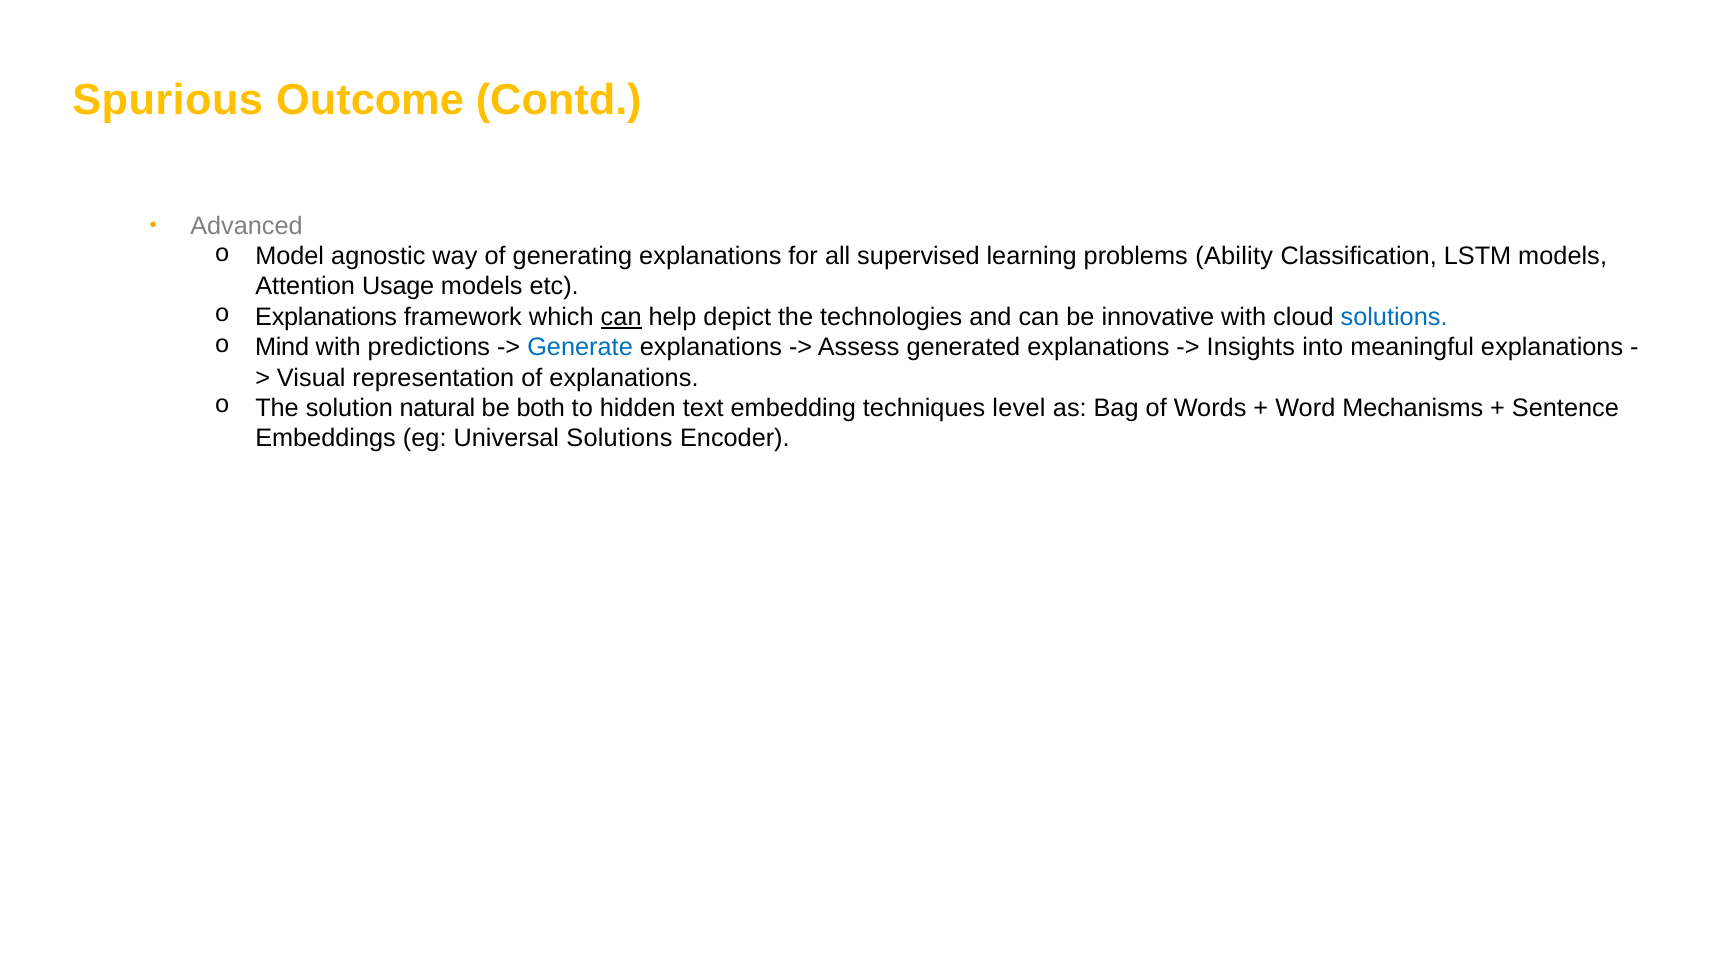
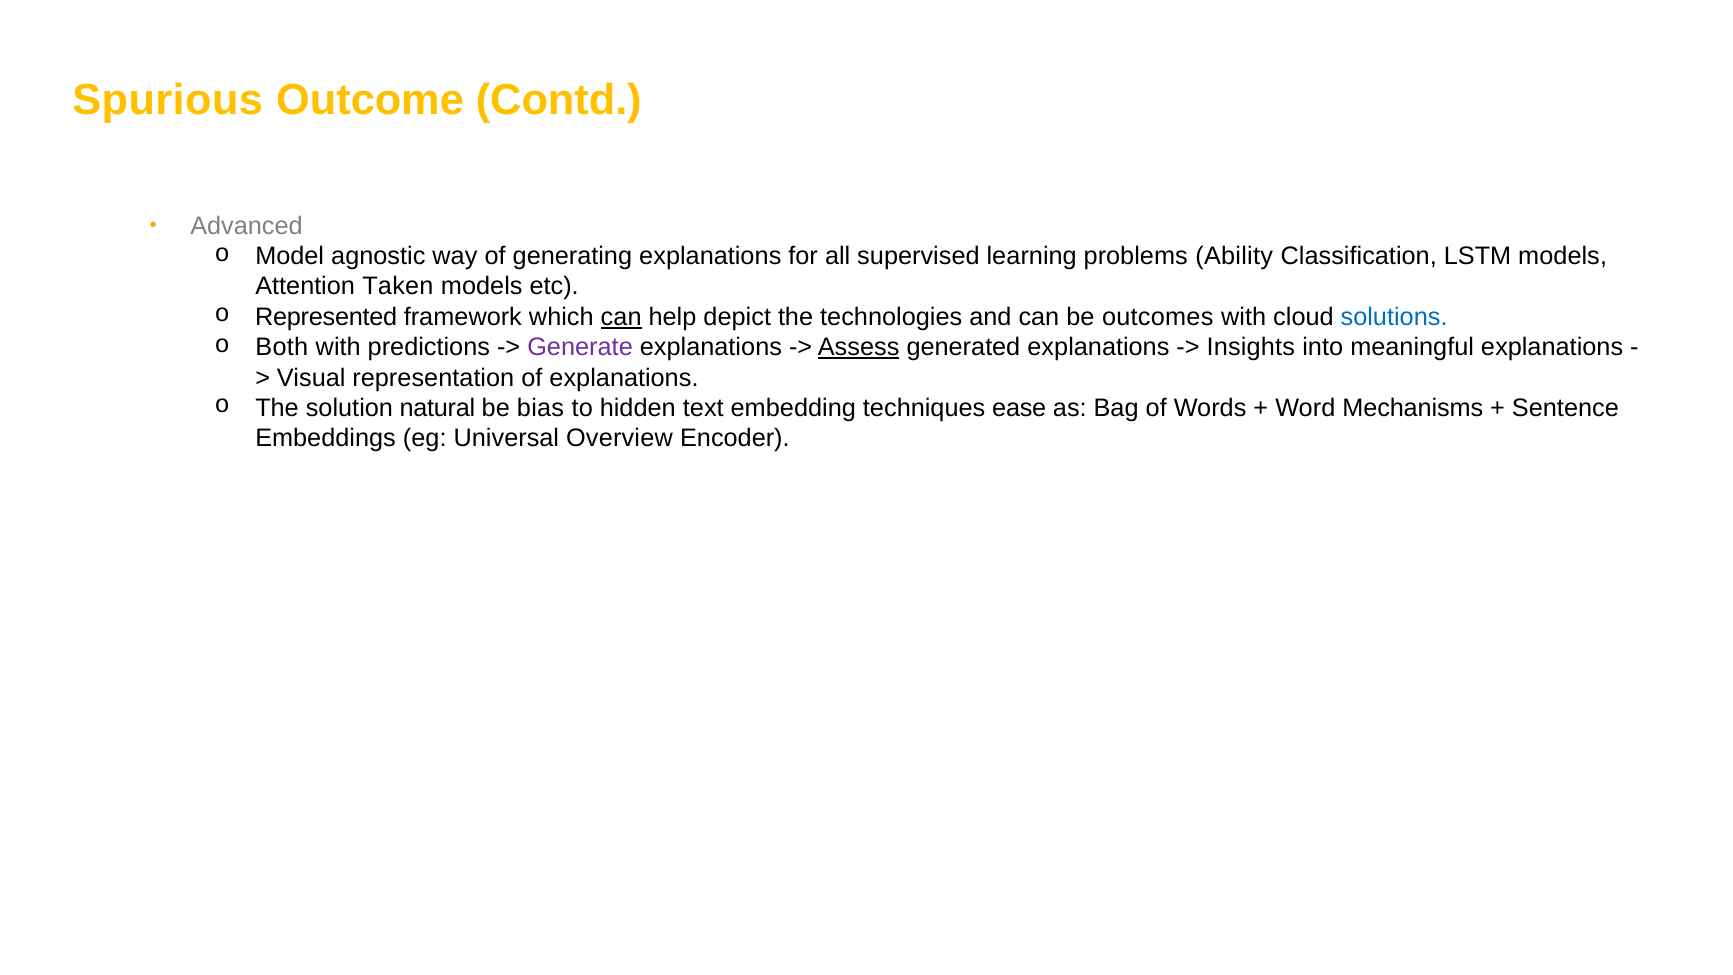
Usage: Usage -> Taken (398, 287)
Explanations: Explanations -> Represented (326, 317)
innovative: innovative -> outcomes (1158, 317)
Mind: Mind -> Both (282, 347)
Generate colour: blue -> purple (580, 347)
Assess underline: none -> present (859, 347)
both: both -> bias (541, 408)
level: level -> ease (1019, 408)
Universal Solutions: Solutions -> Overview (619, 438)
